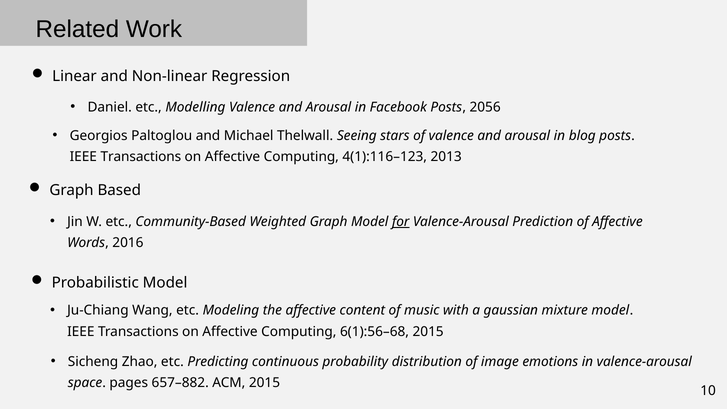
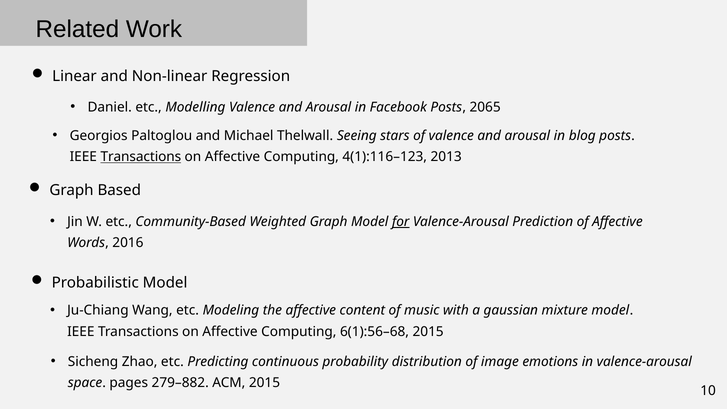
2056: 2056 -> 2065 (485, 107)
Transactions underline: none -> present (141, 157)
657–882: 657–882 -> 279–882 (180, 383)
